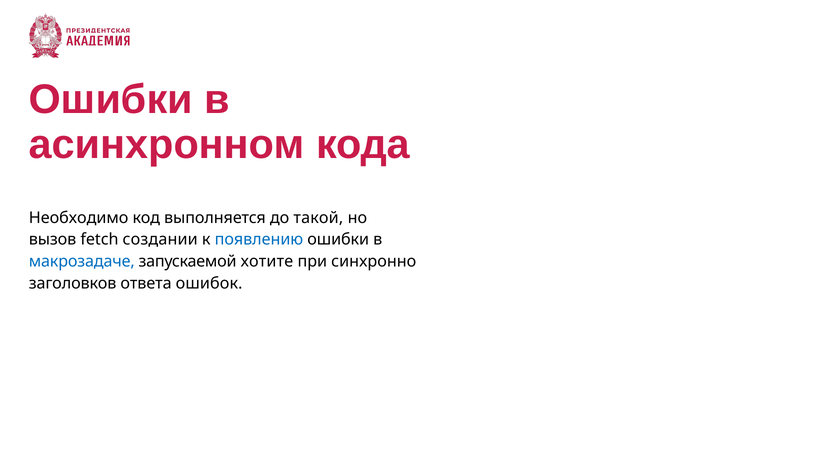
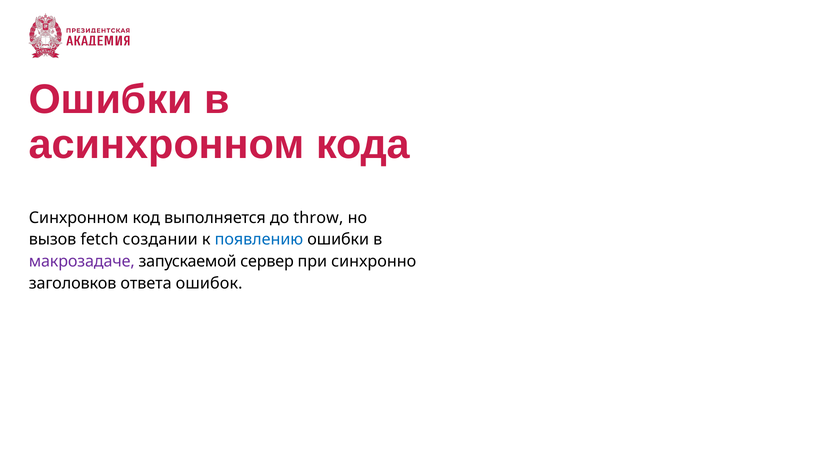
Необходимо: Необходимо -> Синхронном (79, 218)
такой: такой -> throw (318, 218)
макрозадаче colour: blue -> purple (82, 262)
хотите: хотите -> сервер (267, 262)
